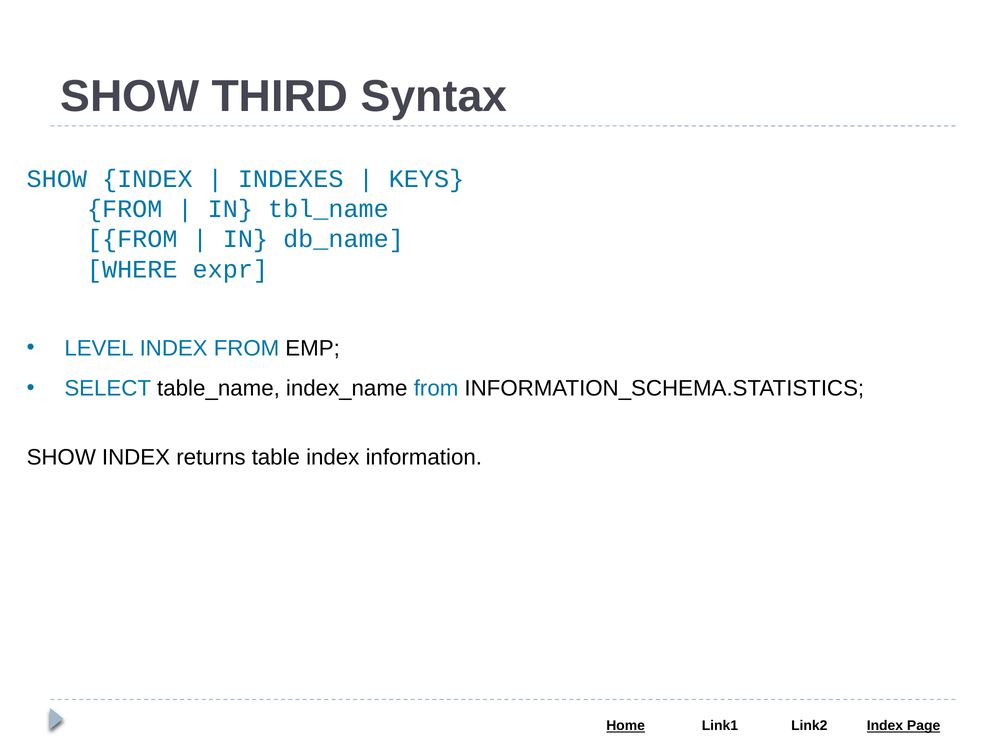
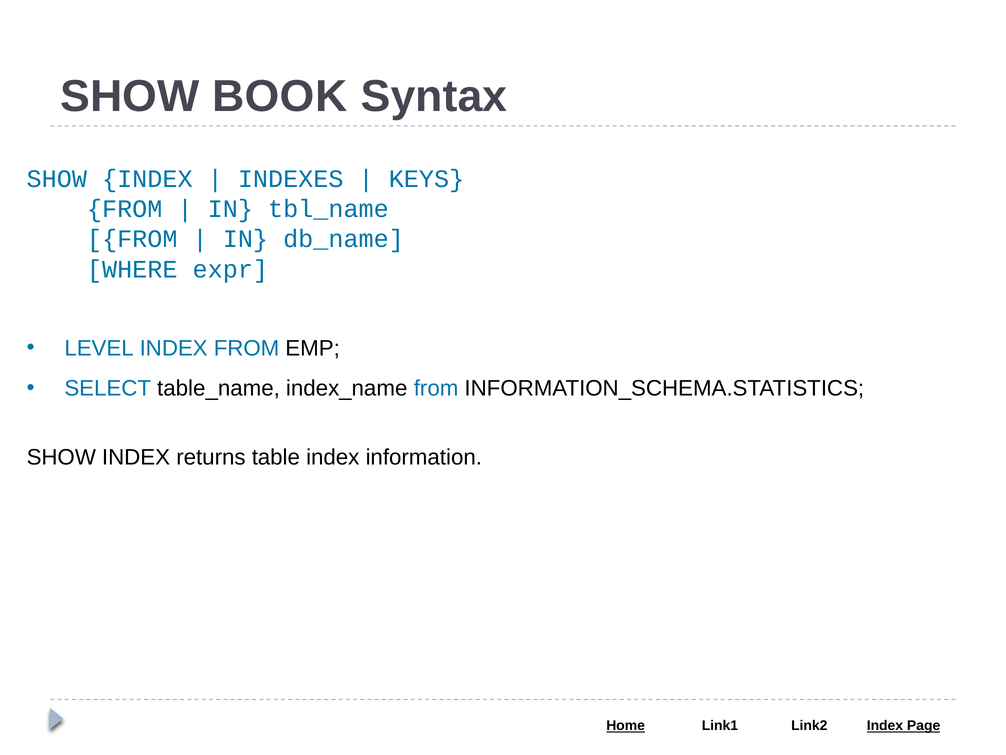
THIRD: THIRD -> BOOK (280, 96)
